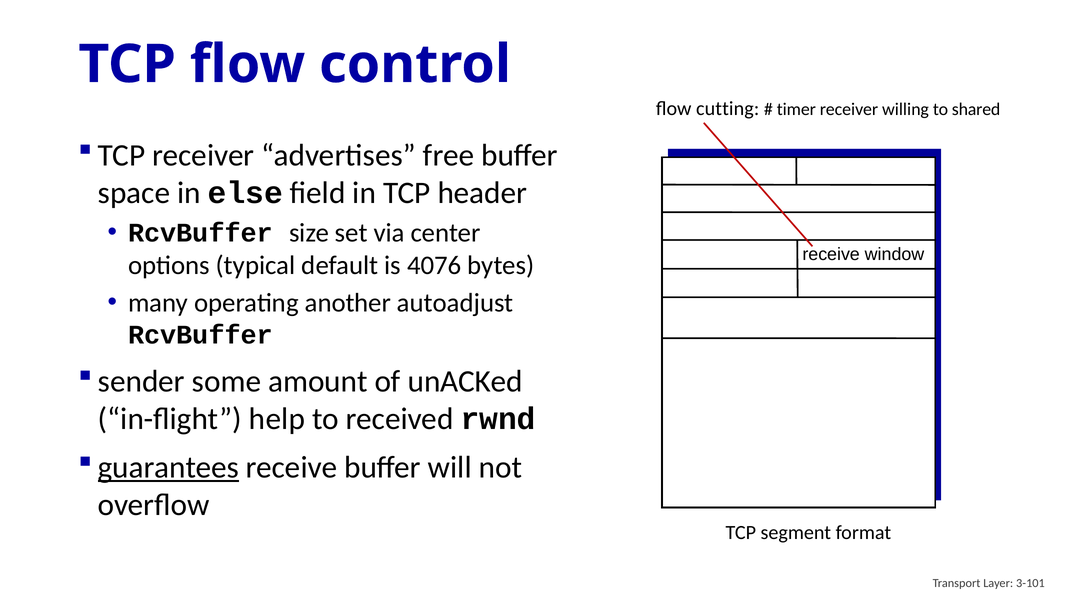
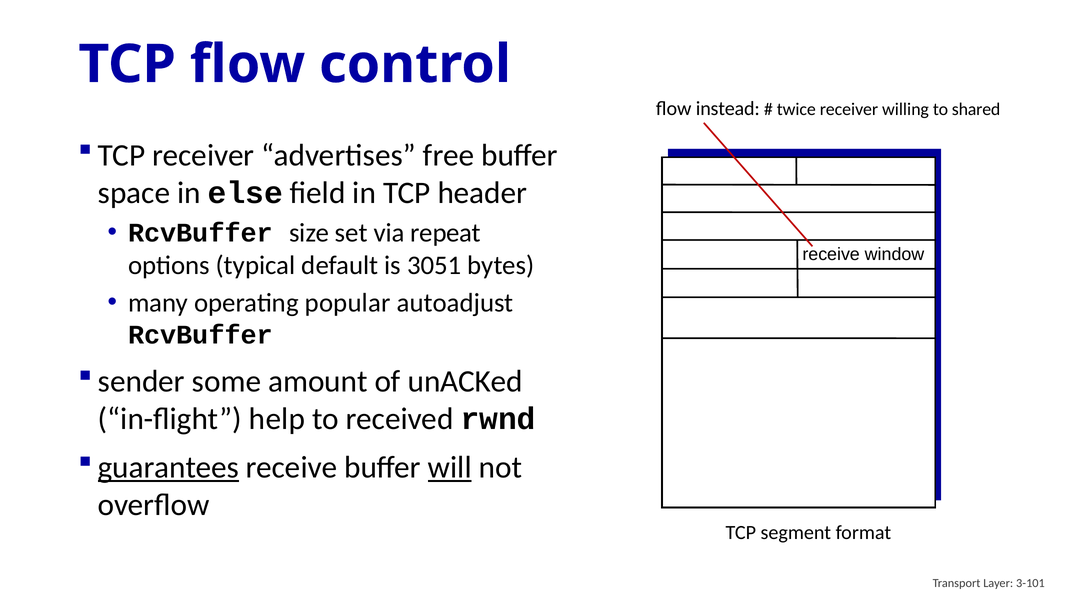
cutting: cutting -> instead (728, 109)
timer: timer -> twice (796, 109)
center: center -> repeat (446, 233)
4076: 4076 -> 3051 (434, 265)
another: another -> popular (348, 303)
will underline: none -> present (450, 468)
